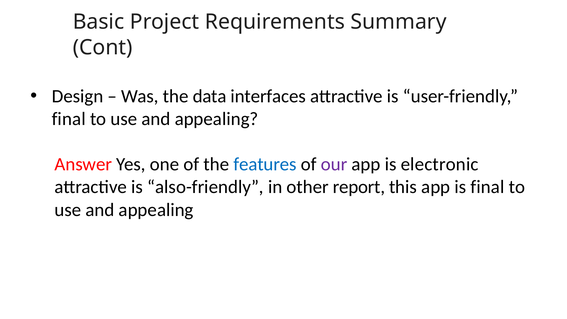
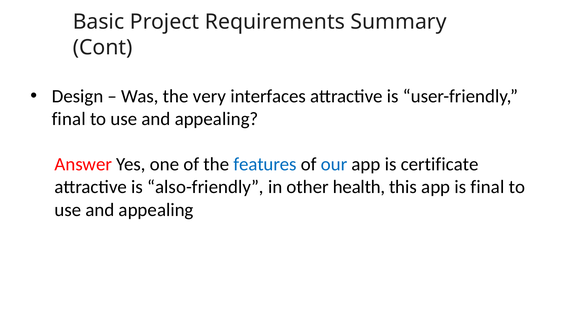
data: data -> very (209, 96)
our colour: purple -> blue (334, 164)
electronic: electronic -> certificate (440, 164)
report: report -> health (359, 187)
